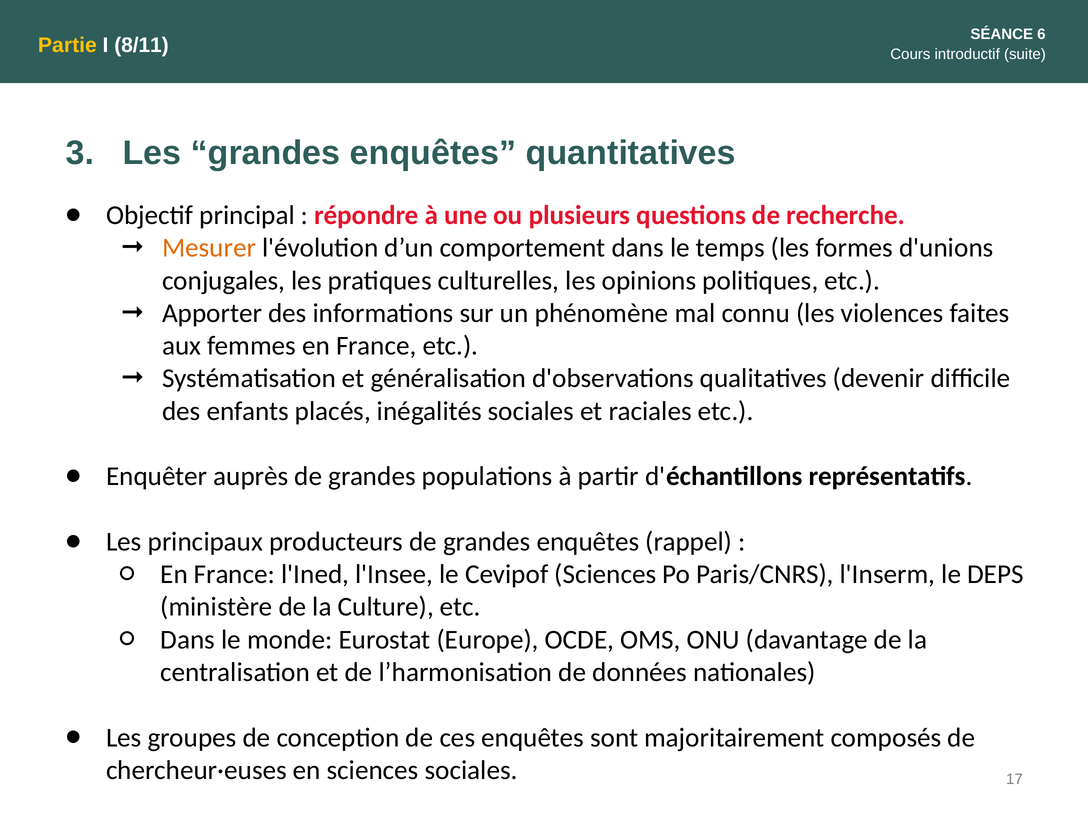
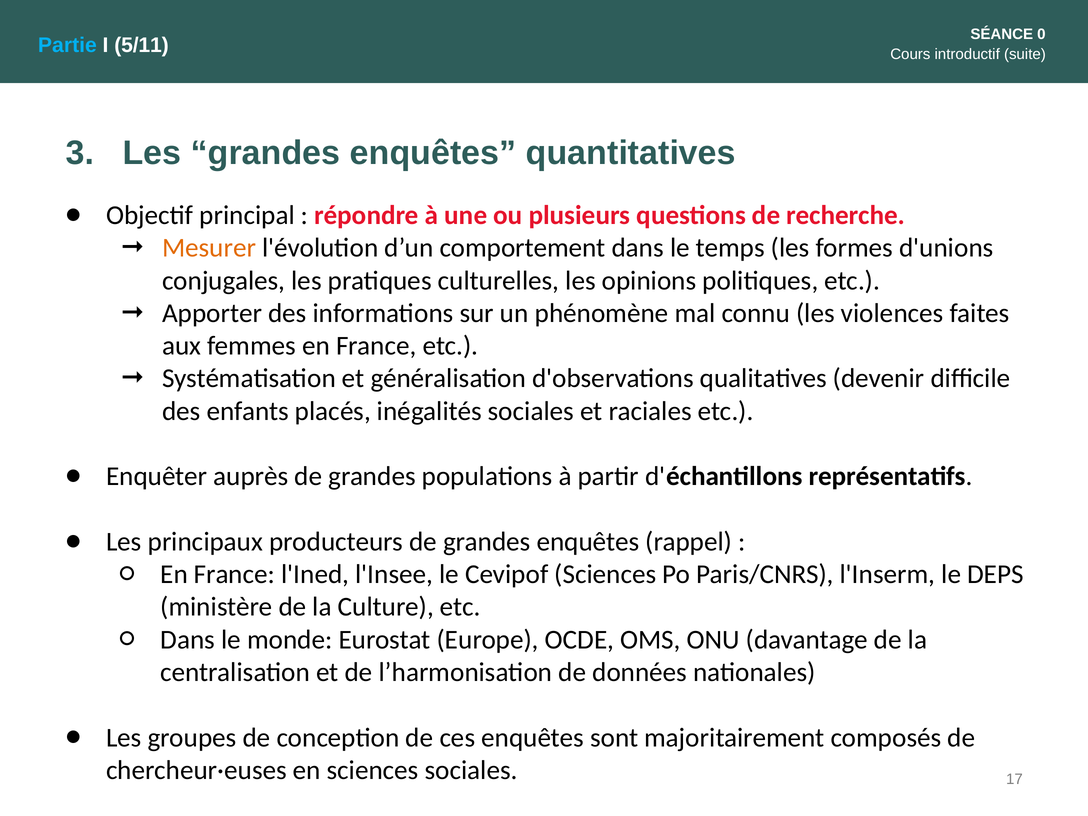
6: 6 -> 0 (1041, 34)
Partie colour: yellow -> light blue (67, 45)
8/11: 8/11 -> 5/11 (142, 45)
